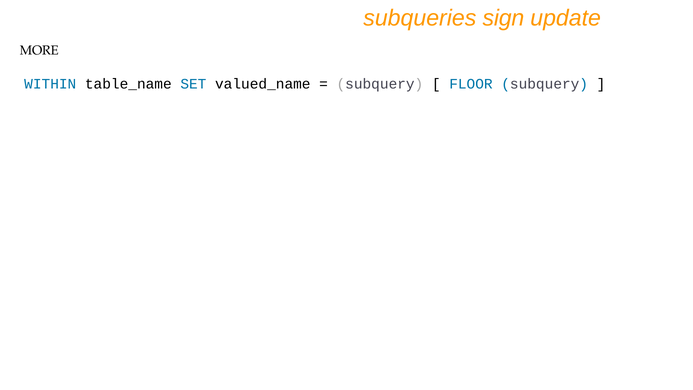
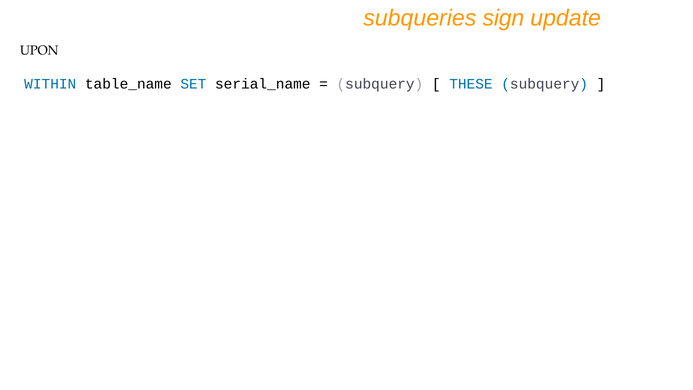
MORE: MORE -> UPON (39, 51)
valued_name: valued_name -> serial_name (263, 84)
FLOOR: FLOOR -> THESE (471, 84)
